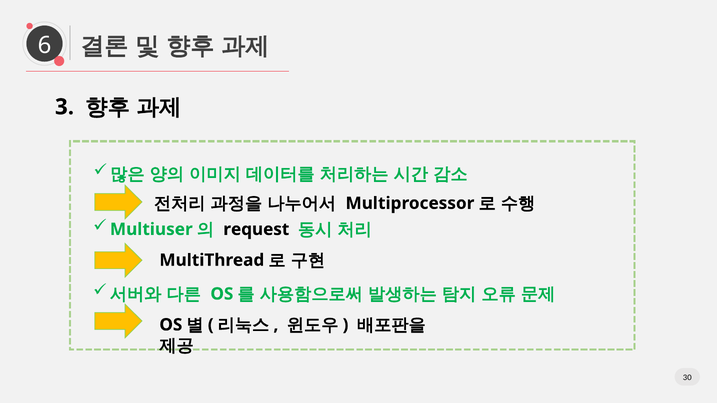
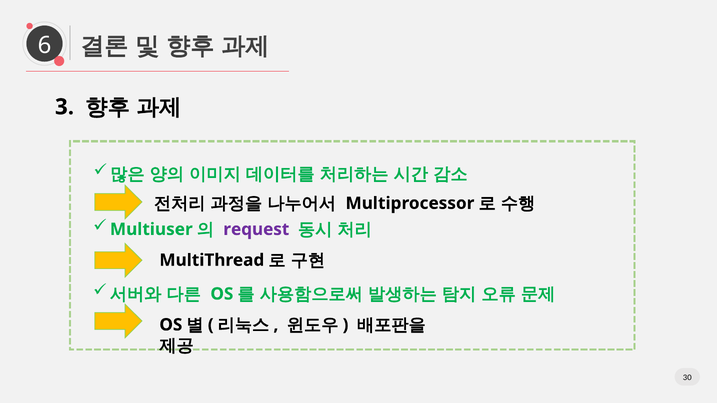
request colour: black -> purple (256, 230)
